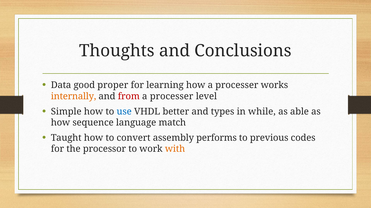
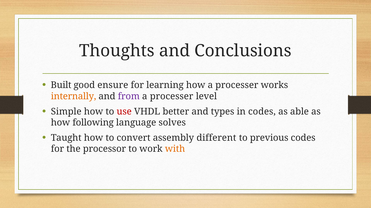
Data: Data -> Built (61, 85)
proper: proper -> ensure (113, 85)
from colour: red -> purple (129, 97)
use colour: blue -> red (124, 112)
in while: while -> codes (262, 112)
sequence: sequence -> following (93, 123)
match: match -> solves (172, 123)
performs: performs -> different (216, 138)
